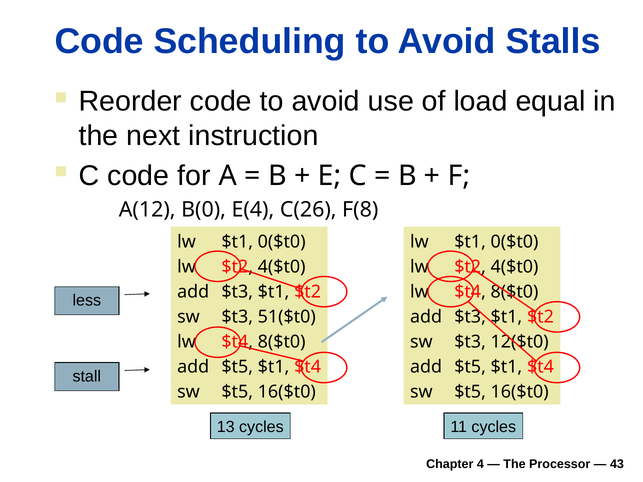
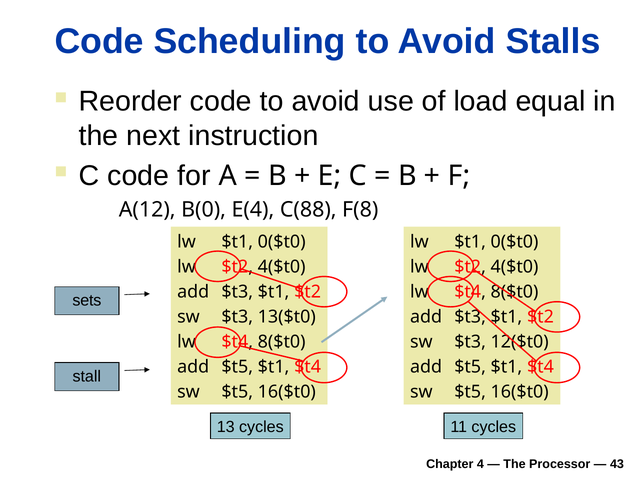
C(26: C(26 -> C(88 (308, 210)
less: less -> sets (87, 301)
51($t0: 51($t0 -> 13($t0 (287, 317)
